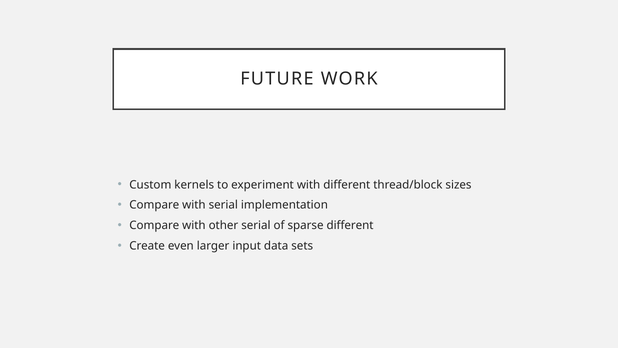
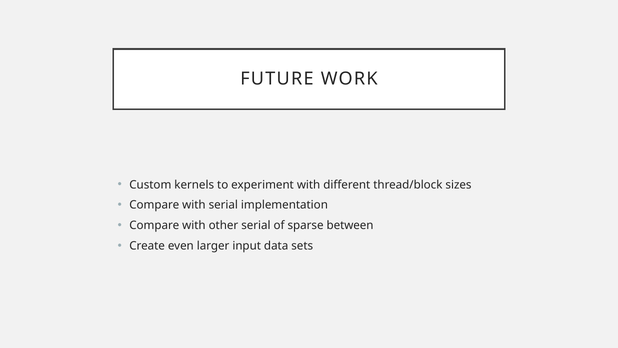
sparse different: different -> between (350, 225)
